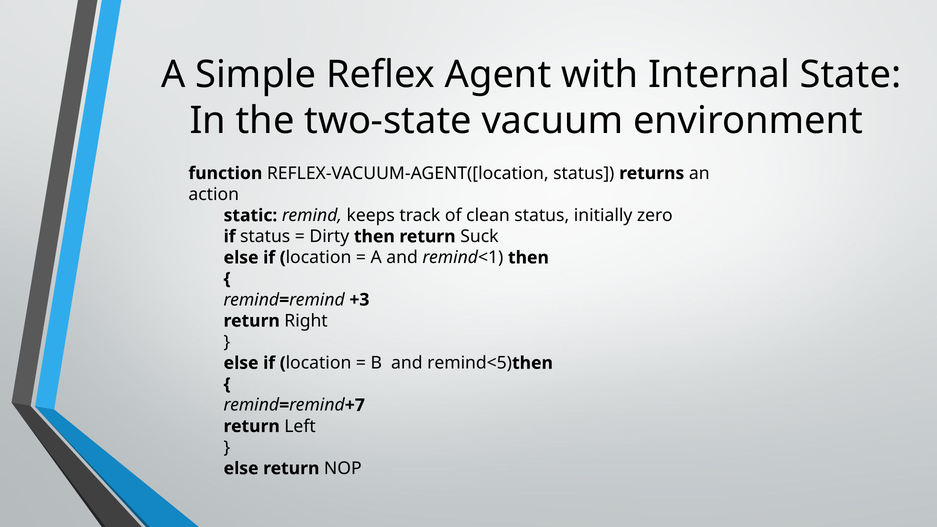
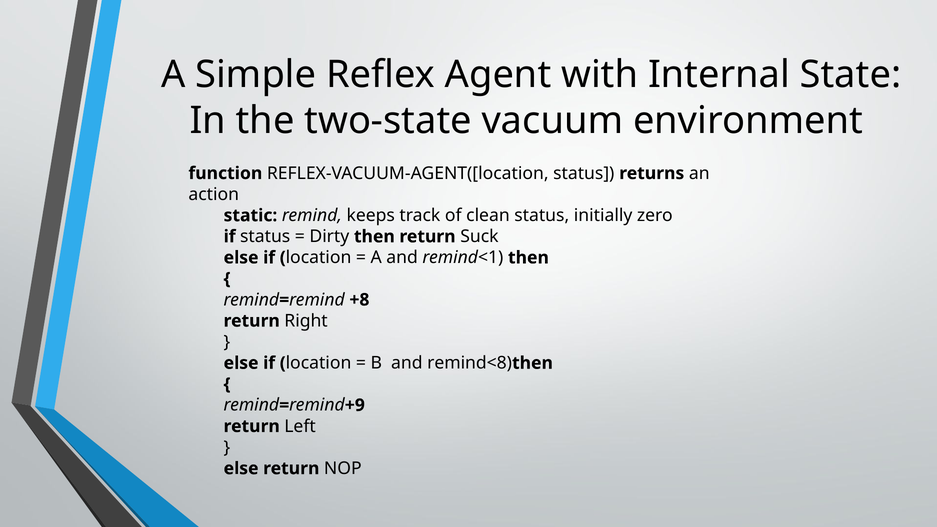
+3: +3 -> +8 (359, 300)
remind<5: remind<5 -> remind<8 (470, 363)
+7: +7 -> +9 (355, 405)
